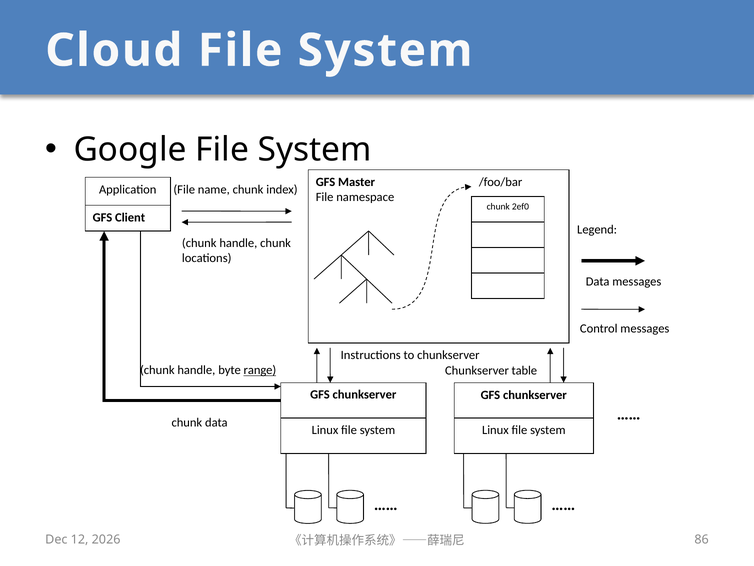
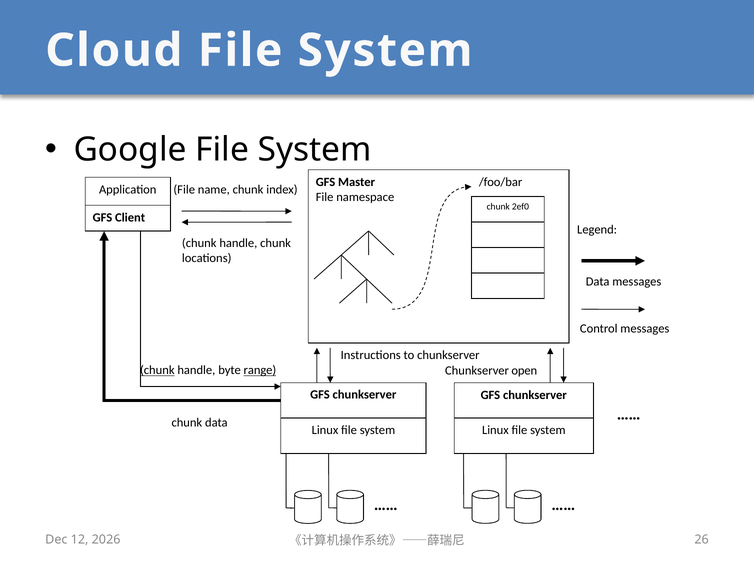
chunk underline: none -> present (157, 370)
table: table -> open (524, 370)
86: 86 -> 26 (702, 539)
